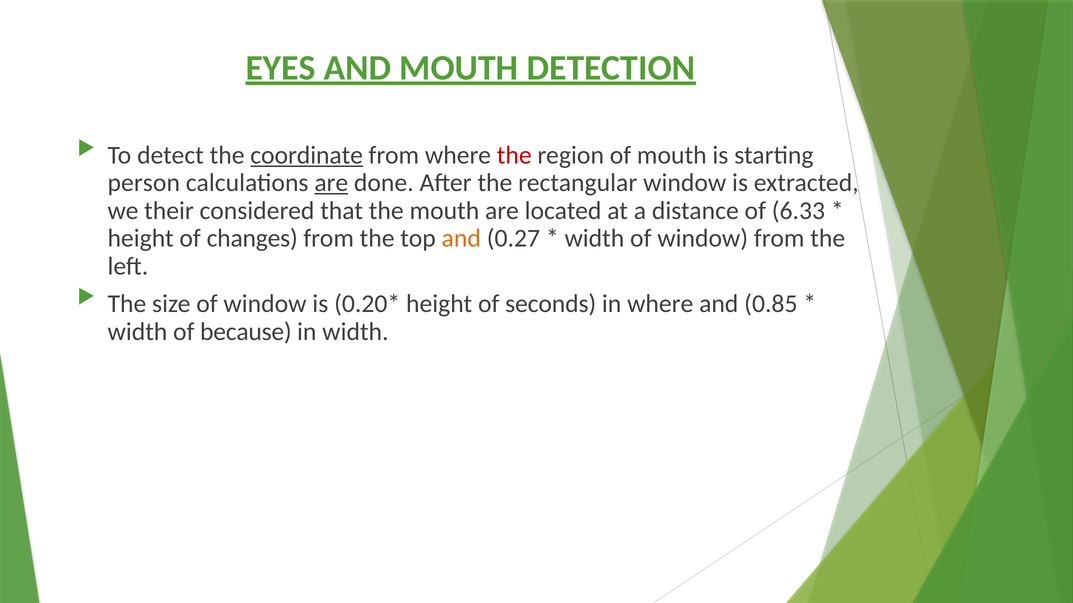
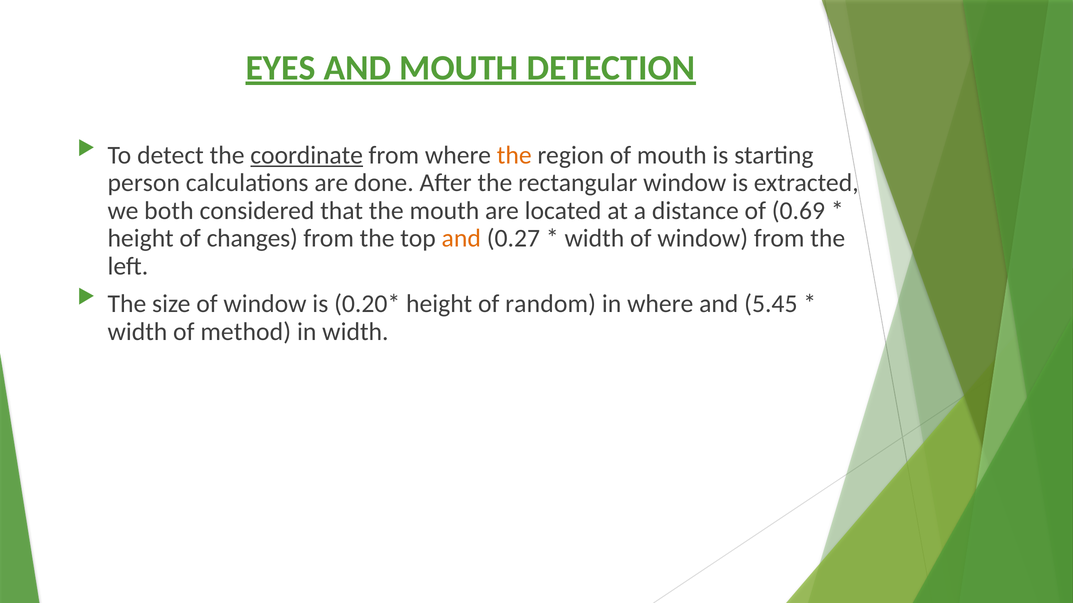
the colour: red -> orange (514, 155)
are underline: present -> none (331, 183)
their: their -> both (169, 211)
6.33: 6.33 -> 0.69 (798, 211)
seconds: seconds -> random (551, 304)
0.85: 0.85 -> 5.45 (771, 304)
because: because -> method (246, 332)
